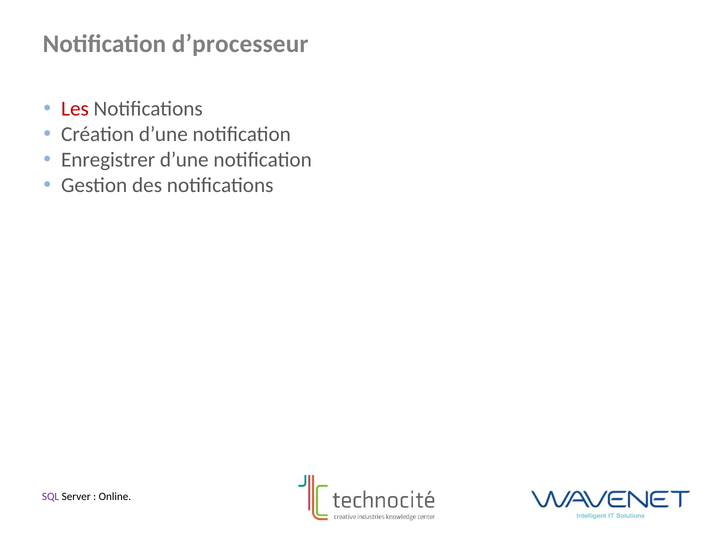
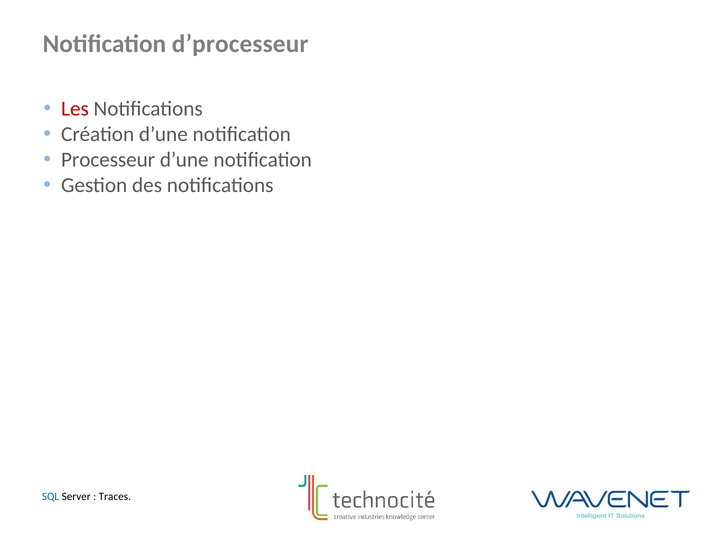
Enregistrer: Enregistrer -> Processeur (108, 160)
SQL colour: purple -> blue (51, 497)
Online: Online -> Traces (115, 497)
